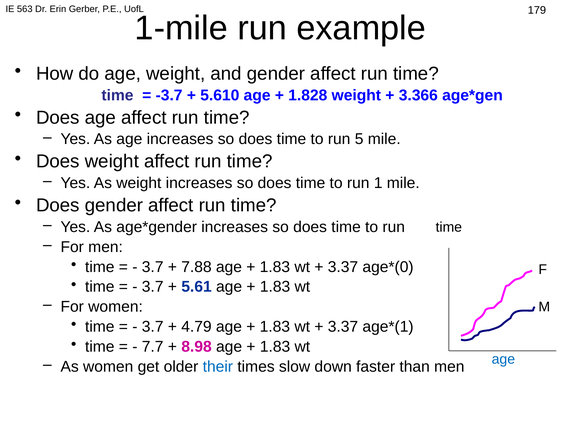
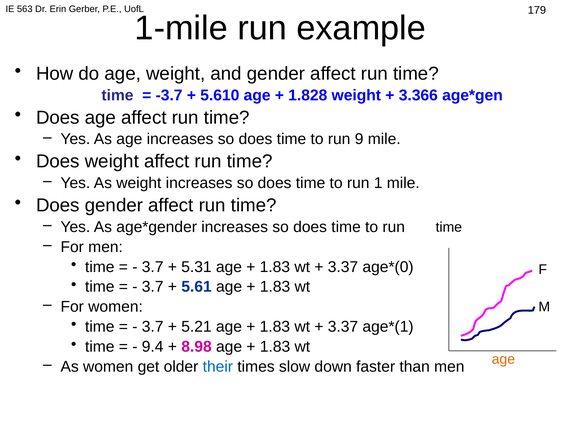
5: 5 -> 9 (359, 139)
7.88: 7.88 -> 5.31 (196, 267)
4.79: 4.79 -> 5.21 (196, 327)
7.7: 7.7 -> 9.4 (153, 346)
age colour: blue -> orange (503, 359)
